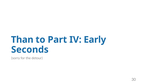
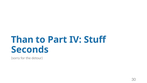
Early: Early -> Stuff (95, 40)
